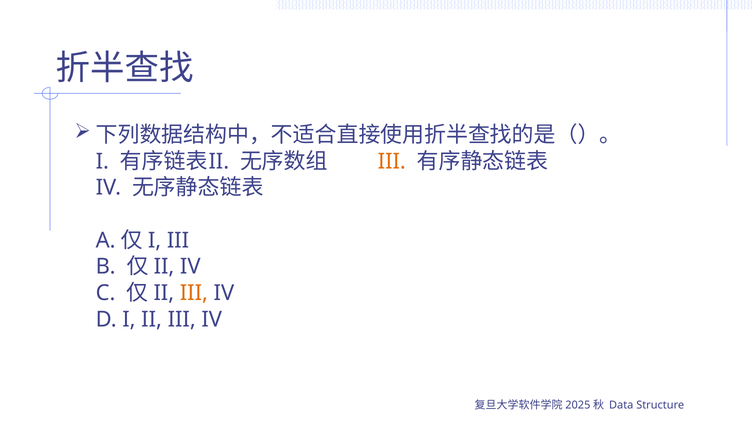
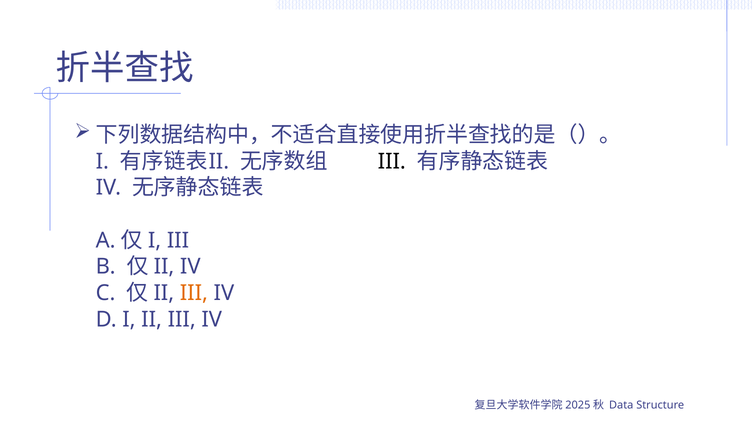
III colour: orange -> black (392, 161)
